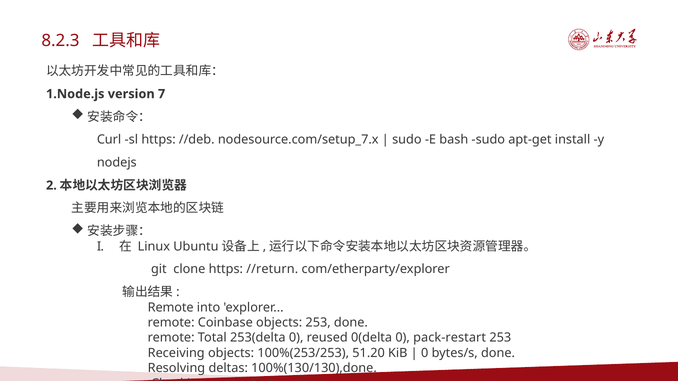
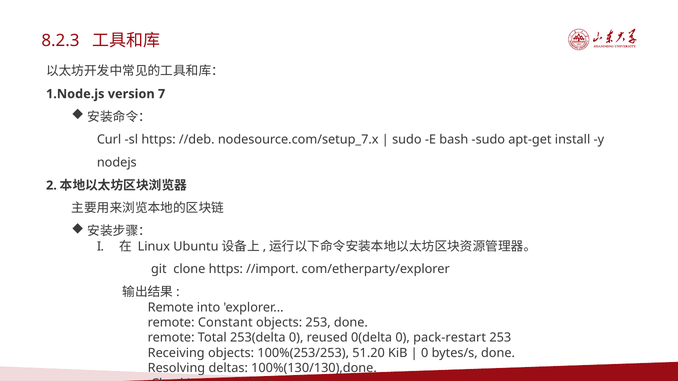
//return: //return -> //import (272, 269)
Coinbase: Coinbase -> Constant (225, 323)
